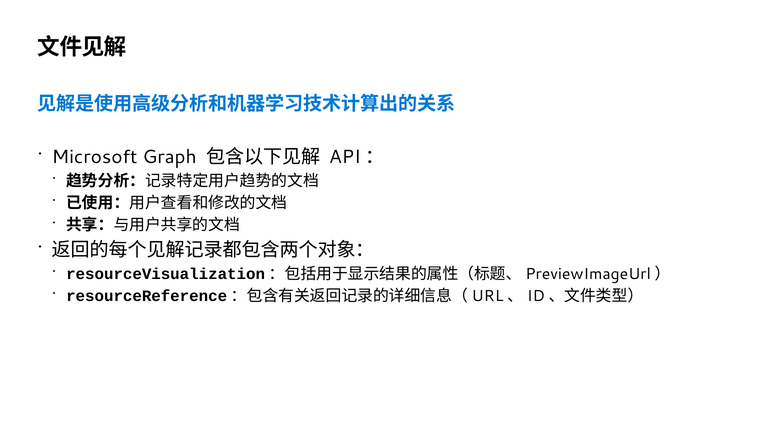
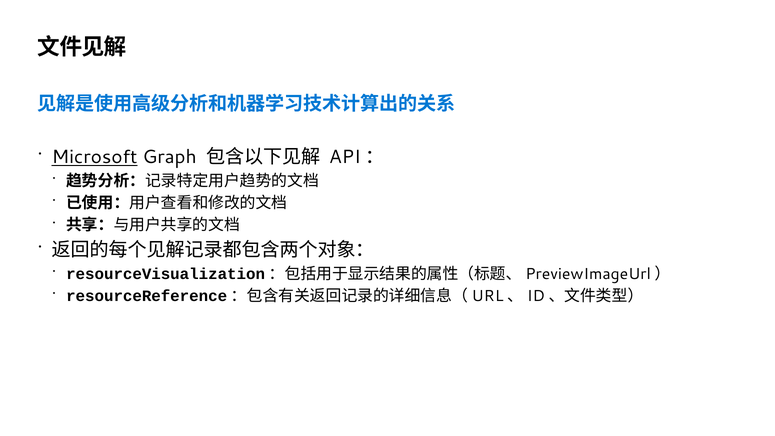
Microsoft underline: none -> present (95, 157)
